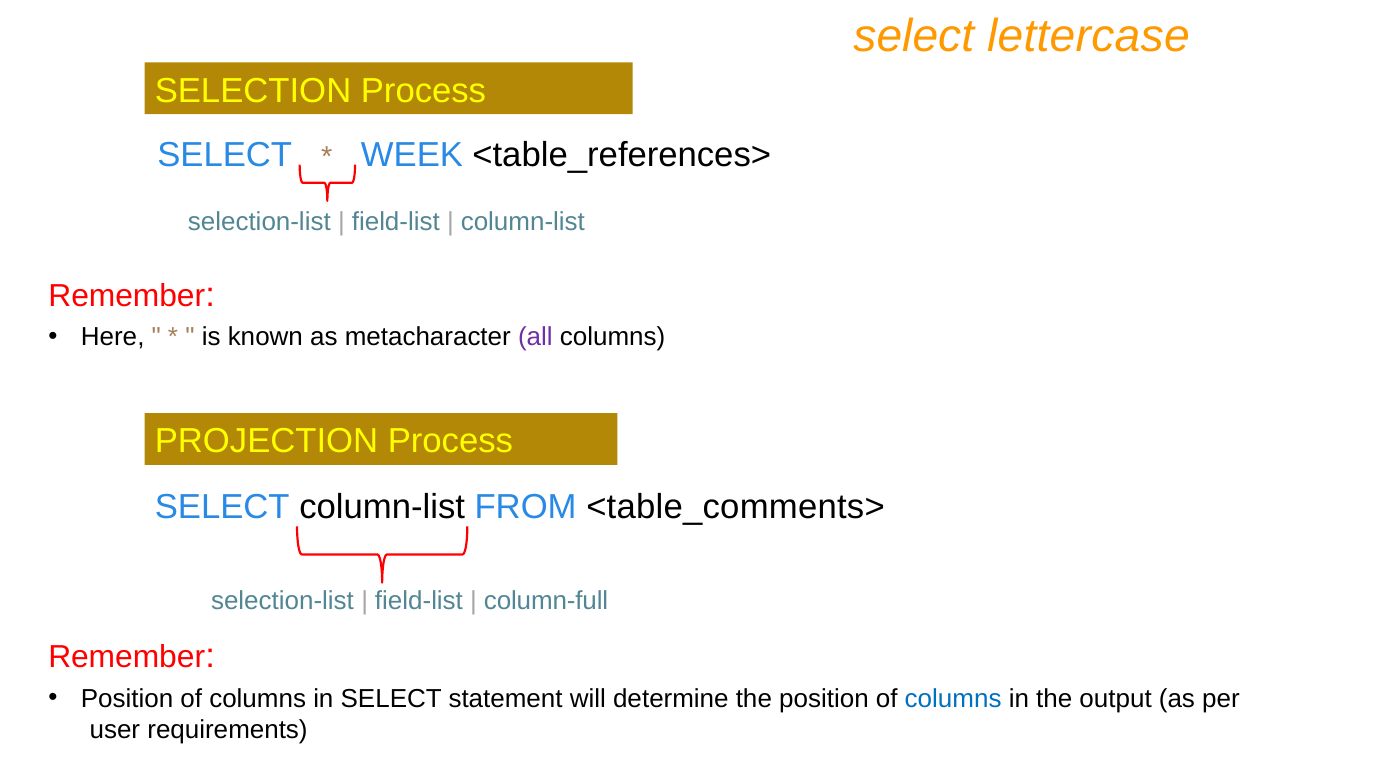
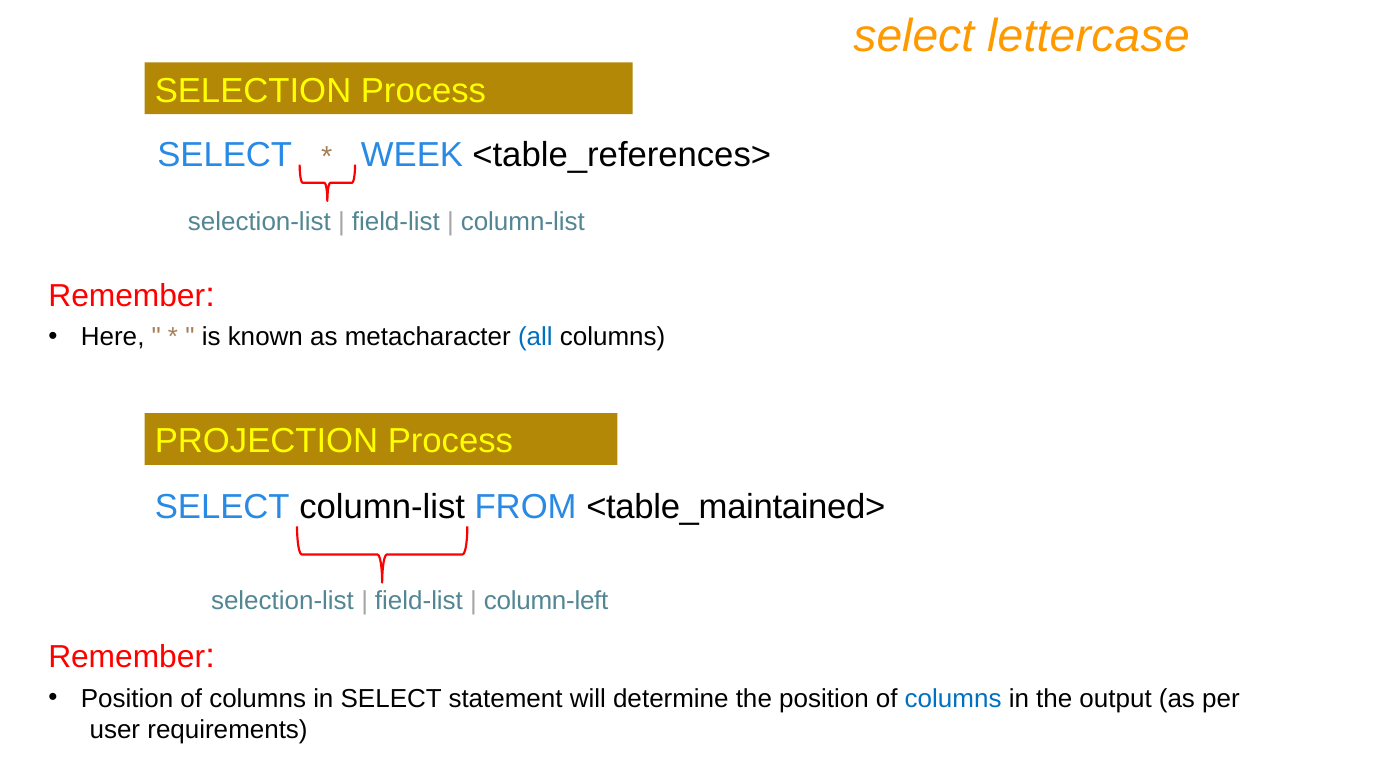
all colour: purple -> blue (535, 337)
<table_comments>: <table_comments> -> <table_maintained> (736, 507)
column-full: column-full -> column-left (546, 601)
